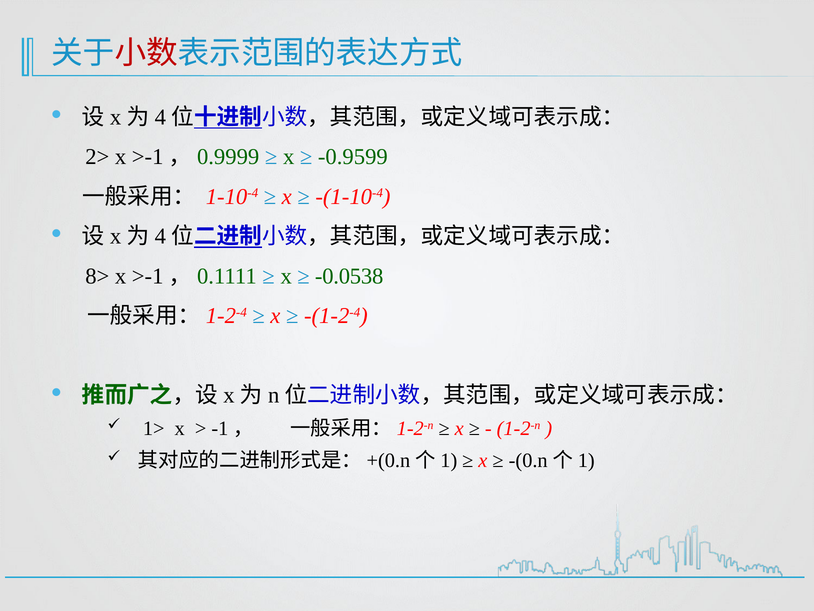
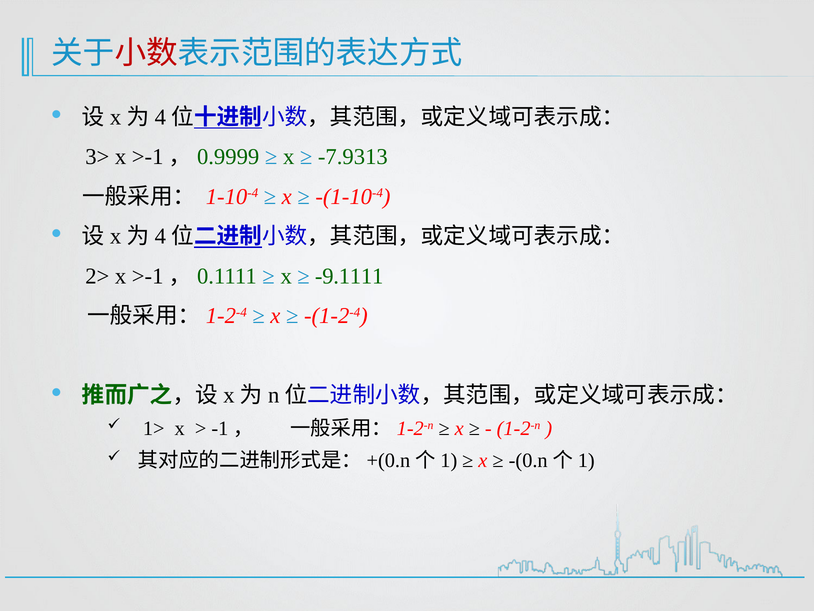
2>: 2> -> 3> (97, 157)
-0.9599: -0.9599 -> -7.9313 (353, 157)
8>: 8> -> 2> (97, 276)
-0.0538: -0.0538 -> -9.1111 (349, 276)
